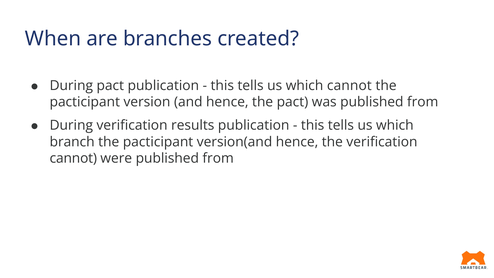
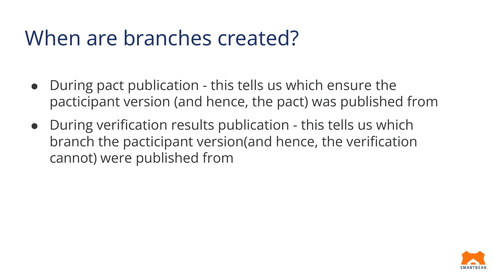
which cannot: cannot -> ensure (349, 85)
